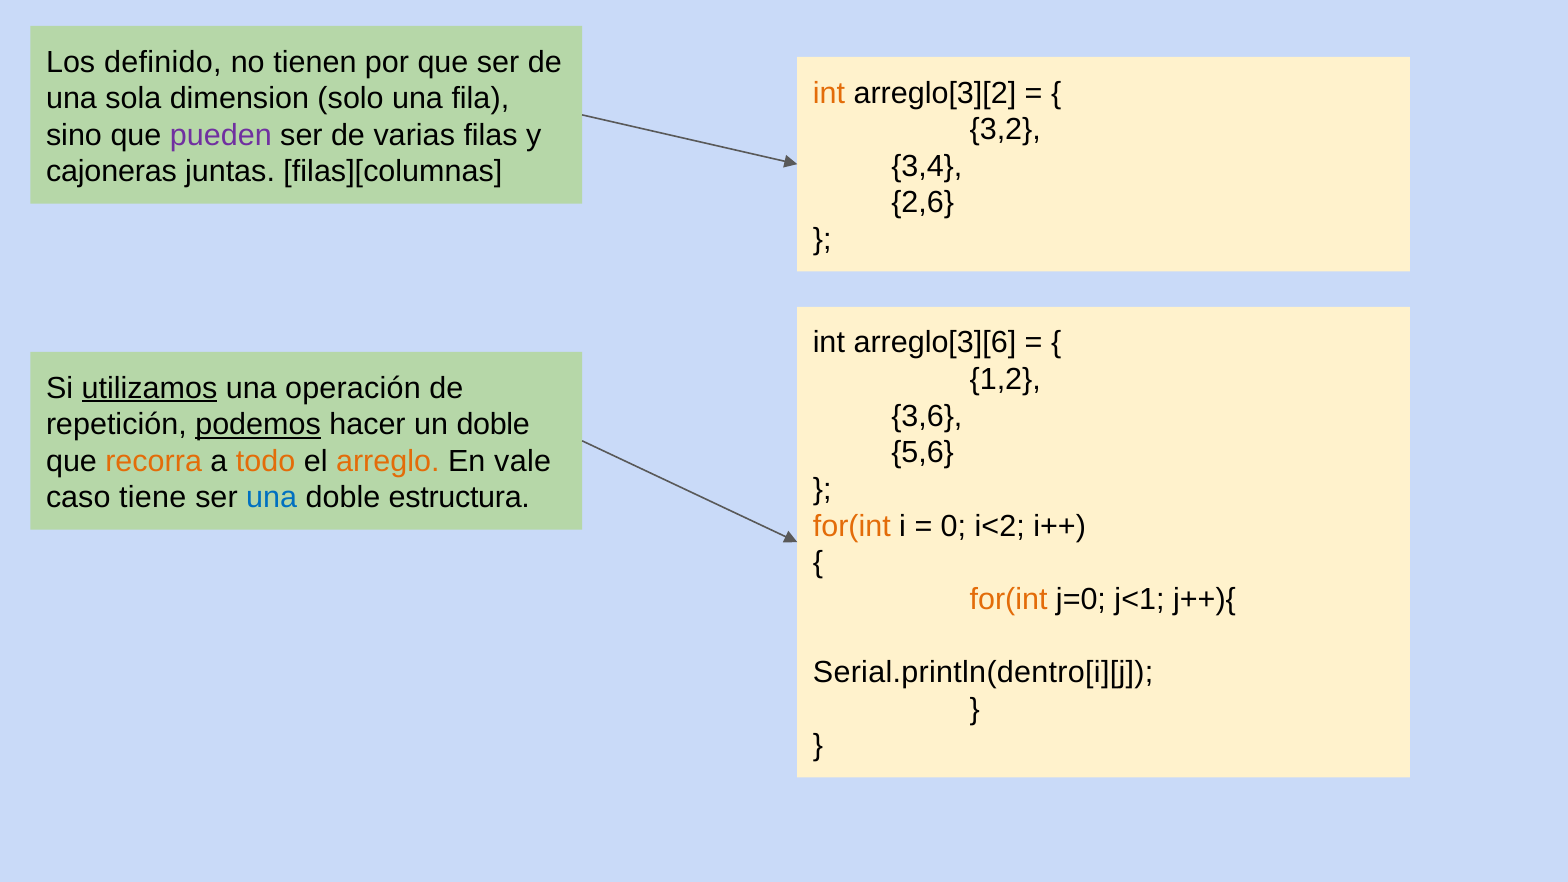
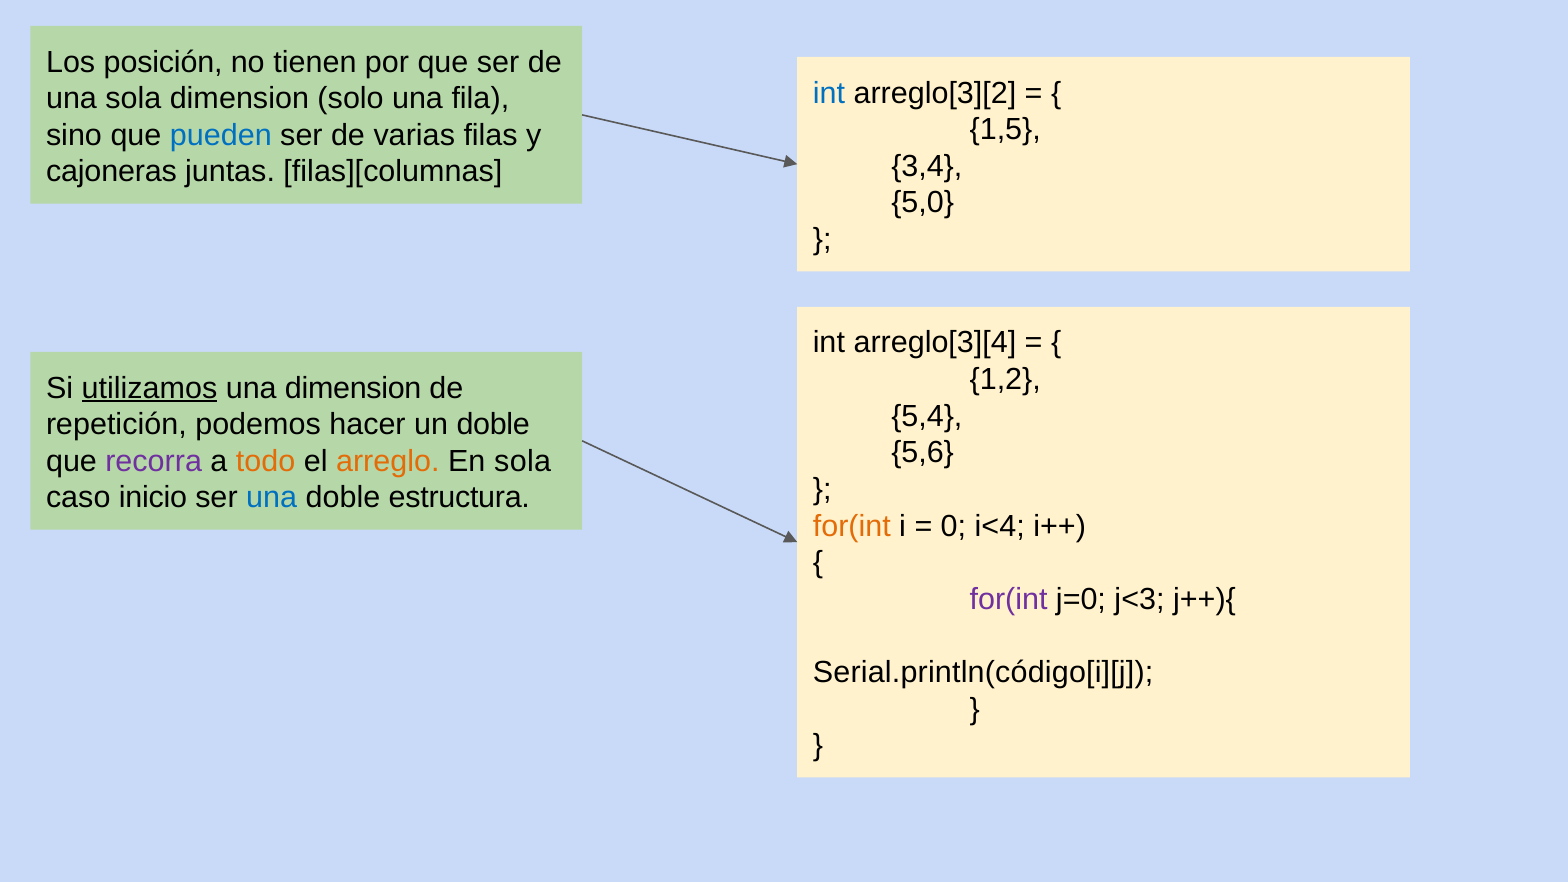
definido: definido -> posición (163, 62)
int colour: orange -> blue (829, 93)
3,2: 3,2 -> 1,5 (1005, 130)
pueden colour: purple -> blue (221, 135)
2,6: 2,6 -> 5,0 (923, 203)
arreglo[3][6: arreglo[3][6 -> arreglo[3][4 (935, 343)
una operación: operación -> dimension (353, 388)
3,6: 3,6 -> 5,4 (927, 416)
podemos underline: present -> none (258, 425)
recorra colour: orange -> purple (154, 461)
En vale: vale -> sola (523, 461)
tiene: tiene -> inicio (153, 498)
i<2: i<2 -> i<4 (1000, 526)
for(int colour: orange -> purple (1009, 599)
j<1: j<1 -> j<3 (1140, 599)
Serial.println(dentro[i][j: Serial.println(dentro[i][j -> Serial.println(código[i][j (983, 672)
